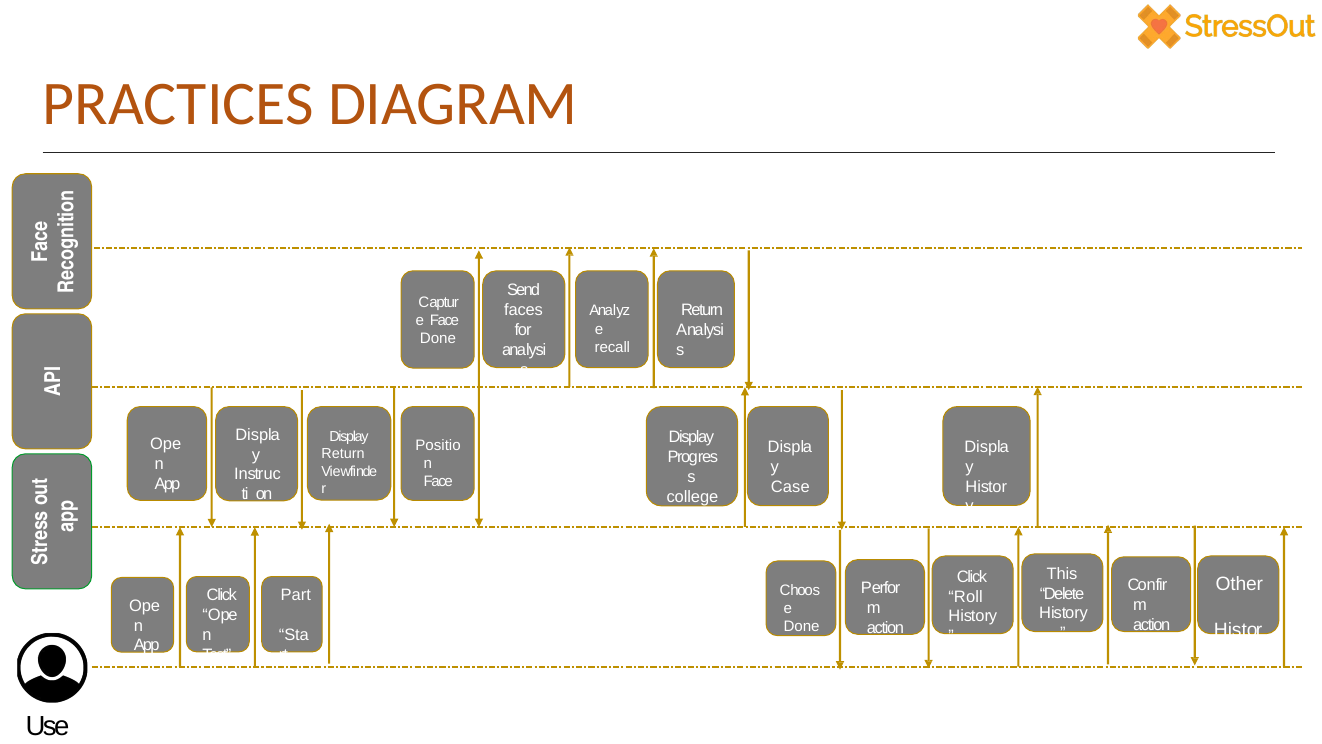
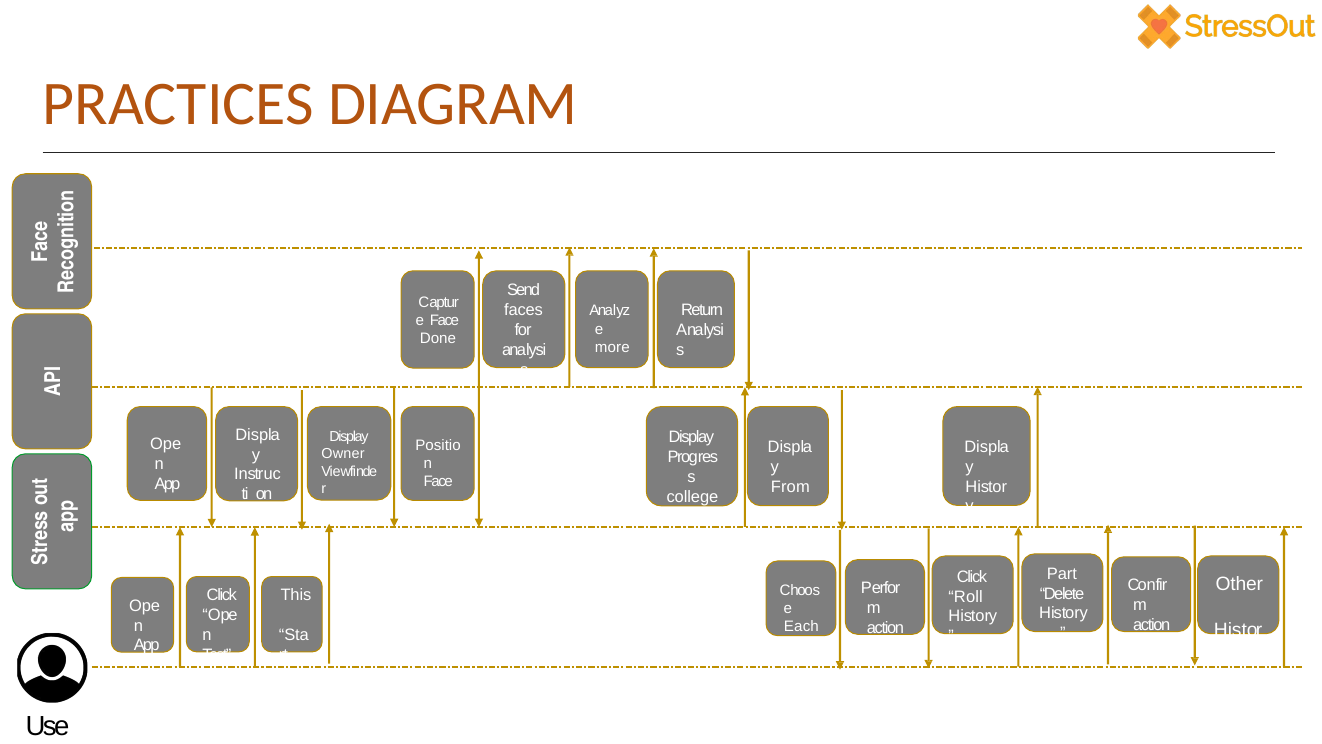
recall: recall -> more (612, 347)
Return: Return -> Owner (343, 454)
Case: Case -> From (790, 487)
This: This -> Part (1062, 573)
Part: Part -> This (296, 595)
Done: Done -> Each (801, 626)
